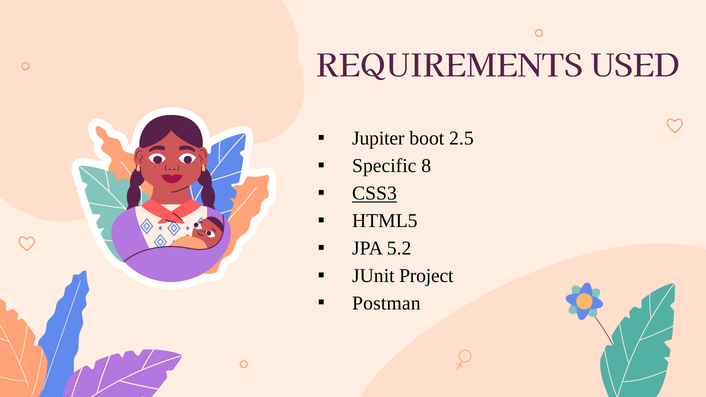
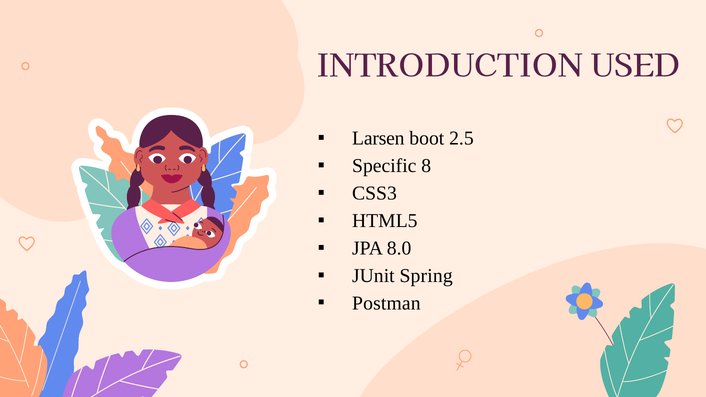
REQUIREMENTS: REQUIREMENTS -> INTRODUCTION (450, 66)
Jupiter: Jupiter -> Larsen (378, 139)
CSS3 underline: present -> none (374, 193)
5.2: 5.2 -> 8.0 (399, 248)
Project: Project -> Spring (426, 276)
